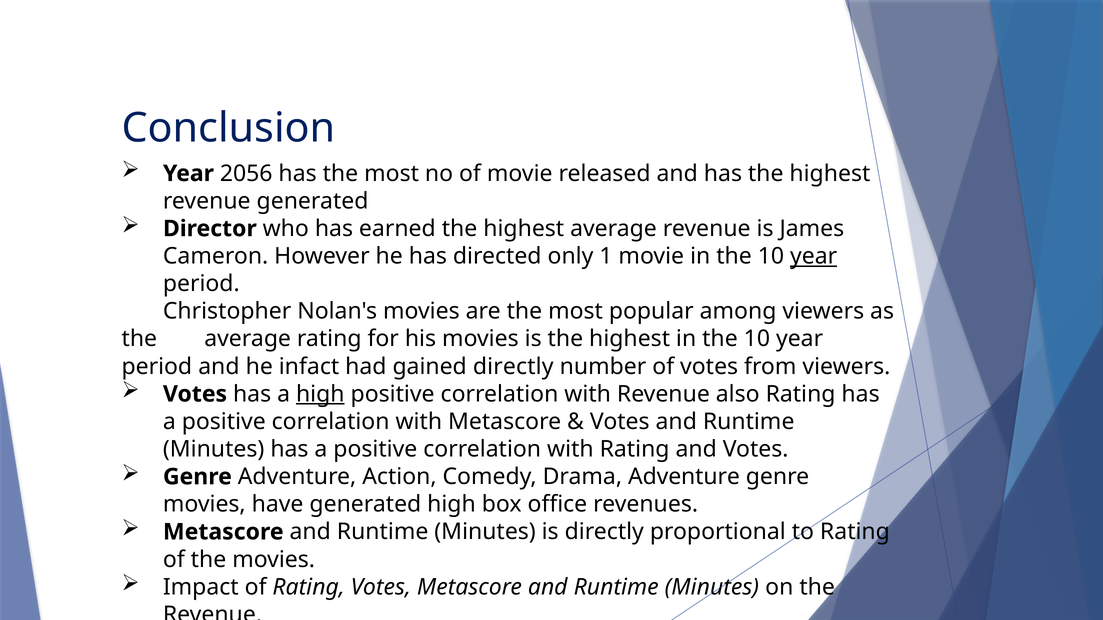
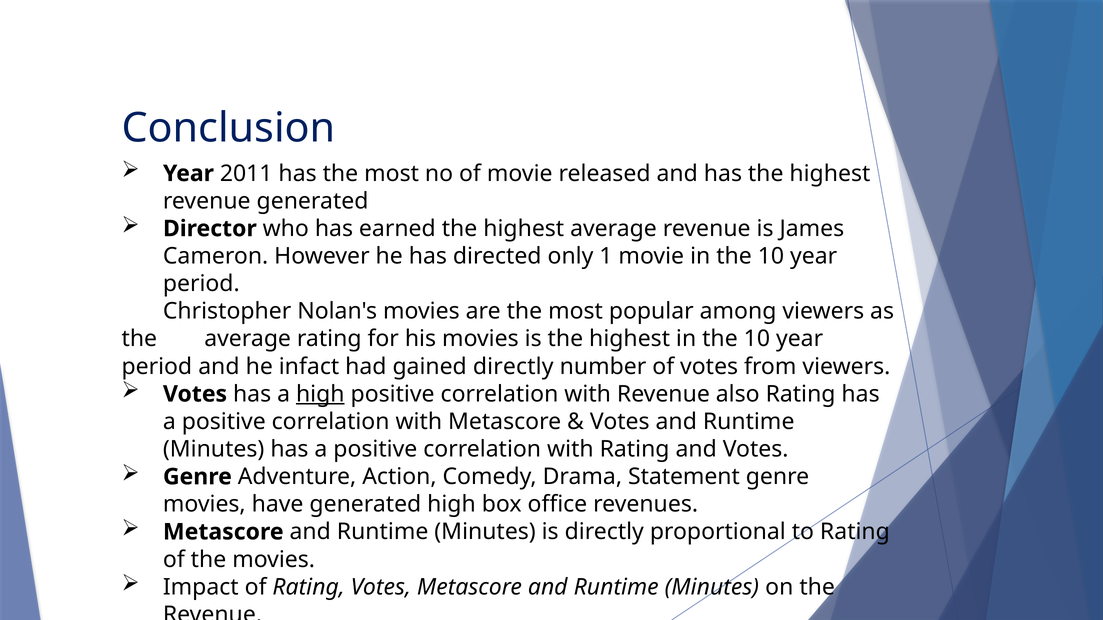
2056: 2056 -> 2011 (246, 174)
year underline: present -> none (814, 256)
Drama Adventure: Adventure -> Statement (684, 477)
